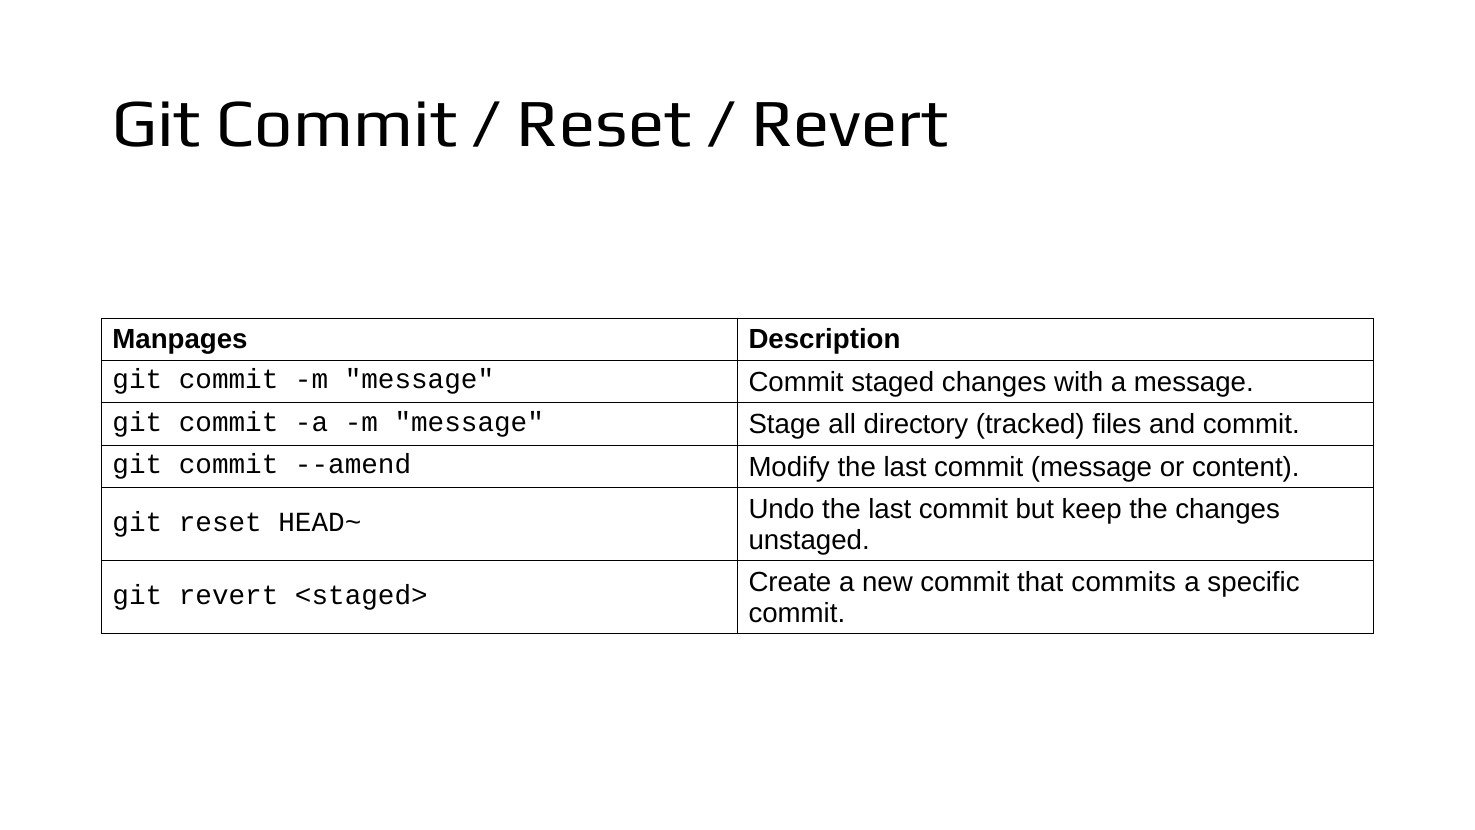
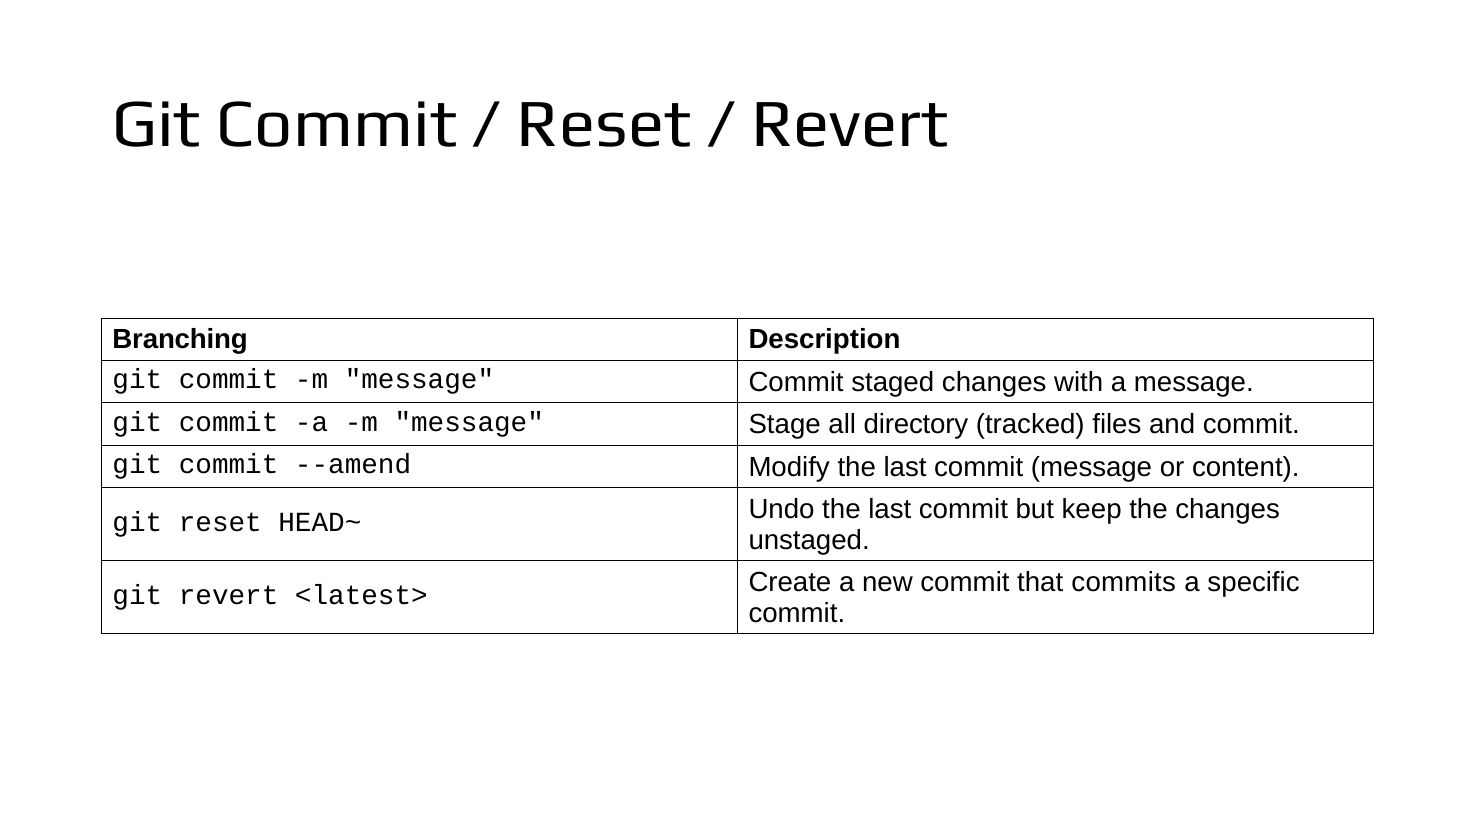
Manpages: Manpages -> Branching (180, 340)
<staged>: <staged> -> <latest> (361, 595)
